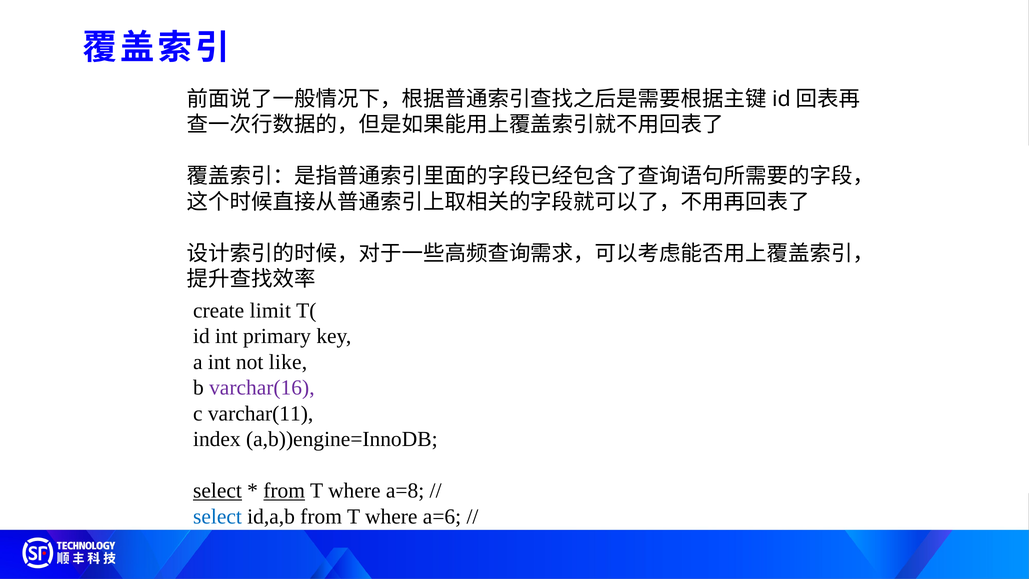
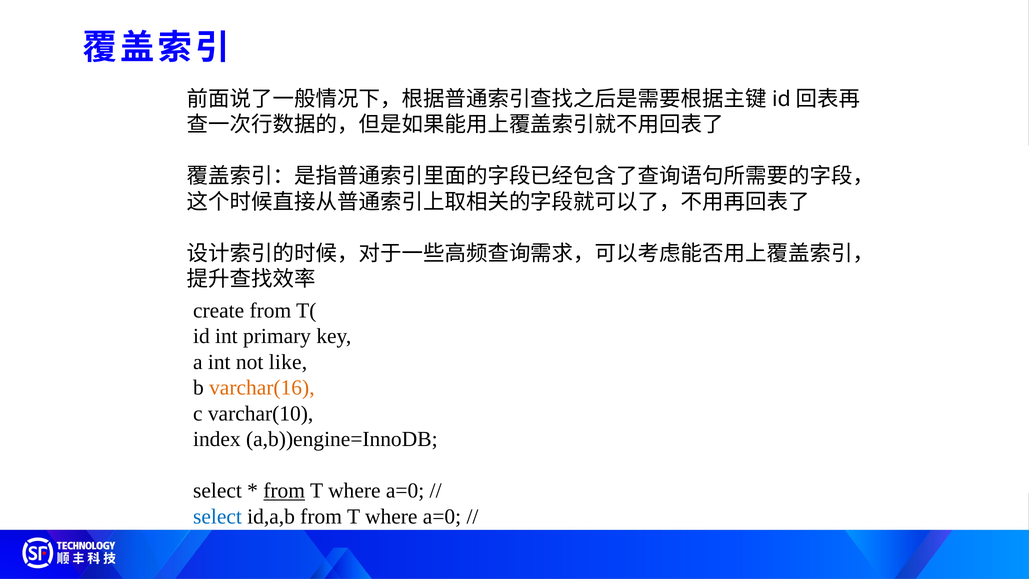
create limit: limit -> from (270, 310)
varchar(16 colour: purple -> orange (262, 388)
varchar(11: varchar(11 -> varchar(10 (261, 413)
select underline: present -> none (217, 491)
a=8: a=8 -> a=0 (405, 491)
a=6: a=6 -> a=0 (442, 516)
